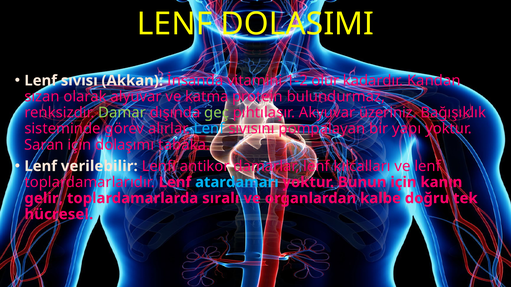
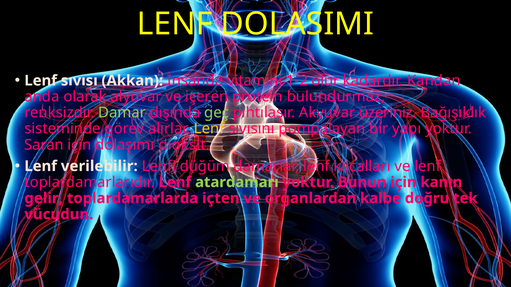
sızan: sızan -> anda (42, 97)
katma: katma -> içeren (207, 97)
Lenf colour: light blue -> yellow (209, 129)
tabaka: tabaka -> dioksit (184, 145)
antikor: antikor -> düğüm (205, 166)
atardamarı colour: light blue -> light green (237, 182)
sıralı: sıralı -> içten (221, 199)
hücresel: hücresel -> vücudun (59, 215)
